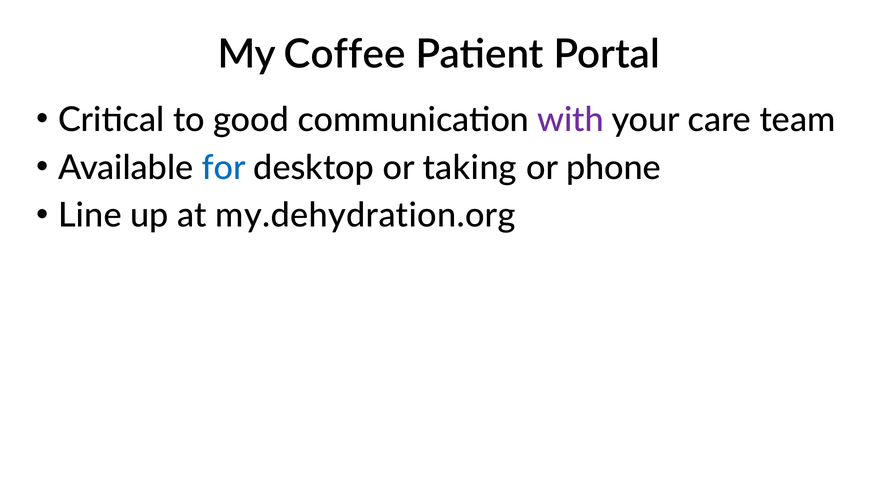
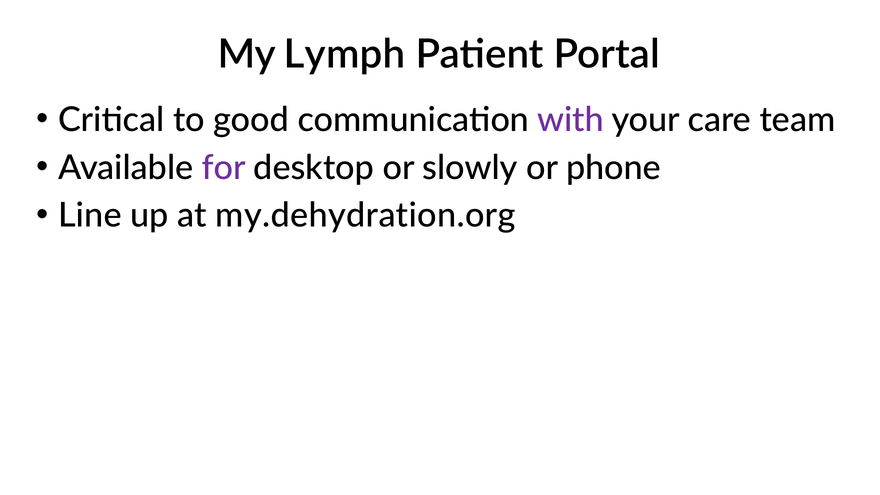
Coffee: Coffee -> Lymph (345, 54)
for colour: blue -> purple (224, 168)
taking: taking -> slowly (470, 168)
